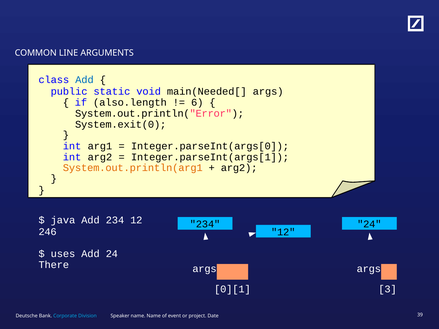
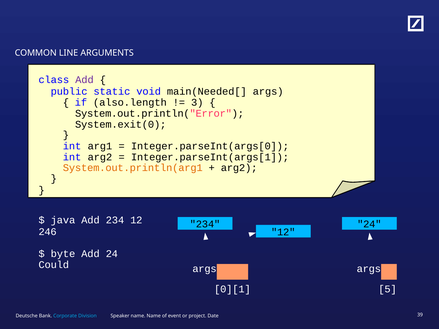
Add colour: blue -> purple (84, 80)
6: 6 -> 3 (197, 103)
uses: uses -> byte (63, 254)
There: There -> Could (54, 265)
3: 3 -> 5 (388, 289)
